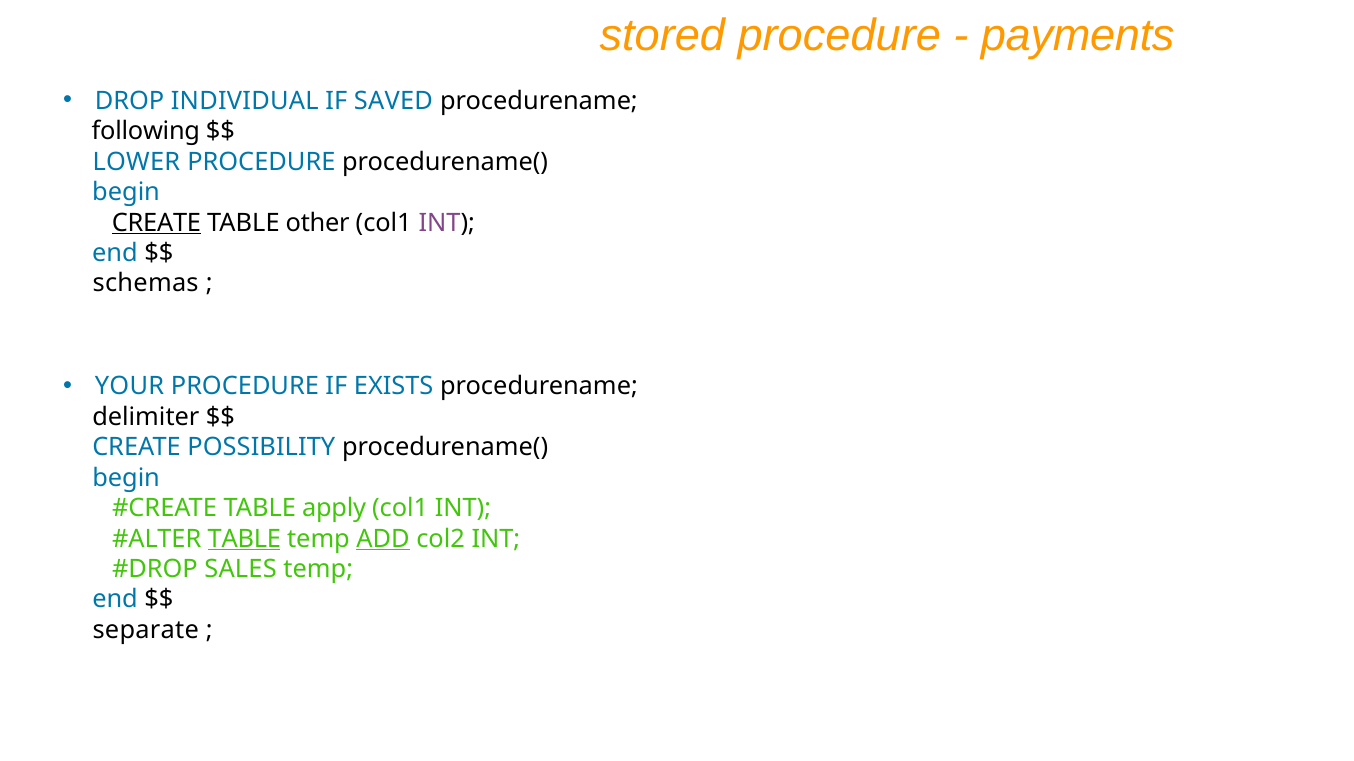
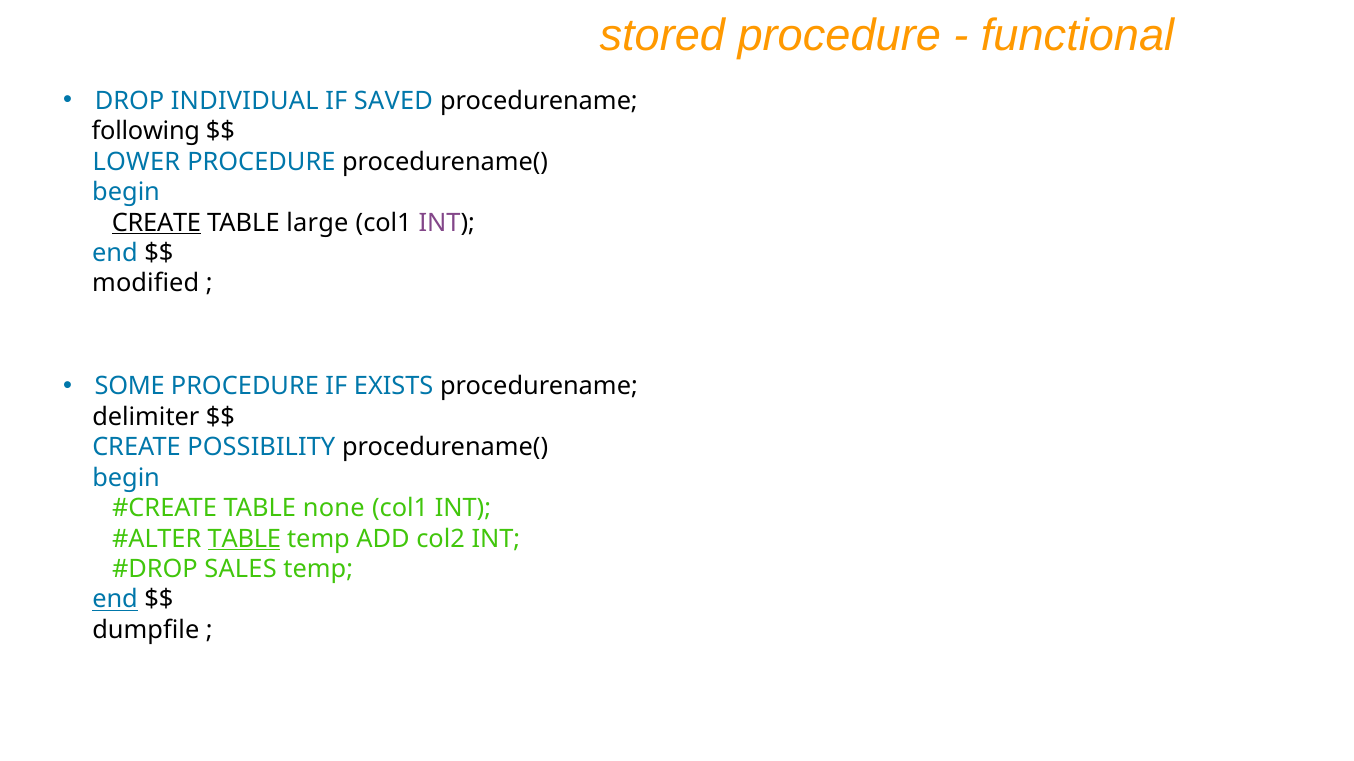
payments: payments -> functional (1078, 35)
other: other -> large (317, 223)
schemas: schemas -> modified (146, 284)
YOUR: YOUR -> SOME (130, 387)
apply: apply -> none (334, 509)
ADD underline: present -> none (383, 539)
end underline: none -> present (115, 600)
separate: separate -> dumpfile (146, 631)
